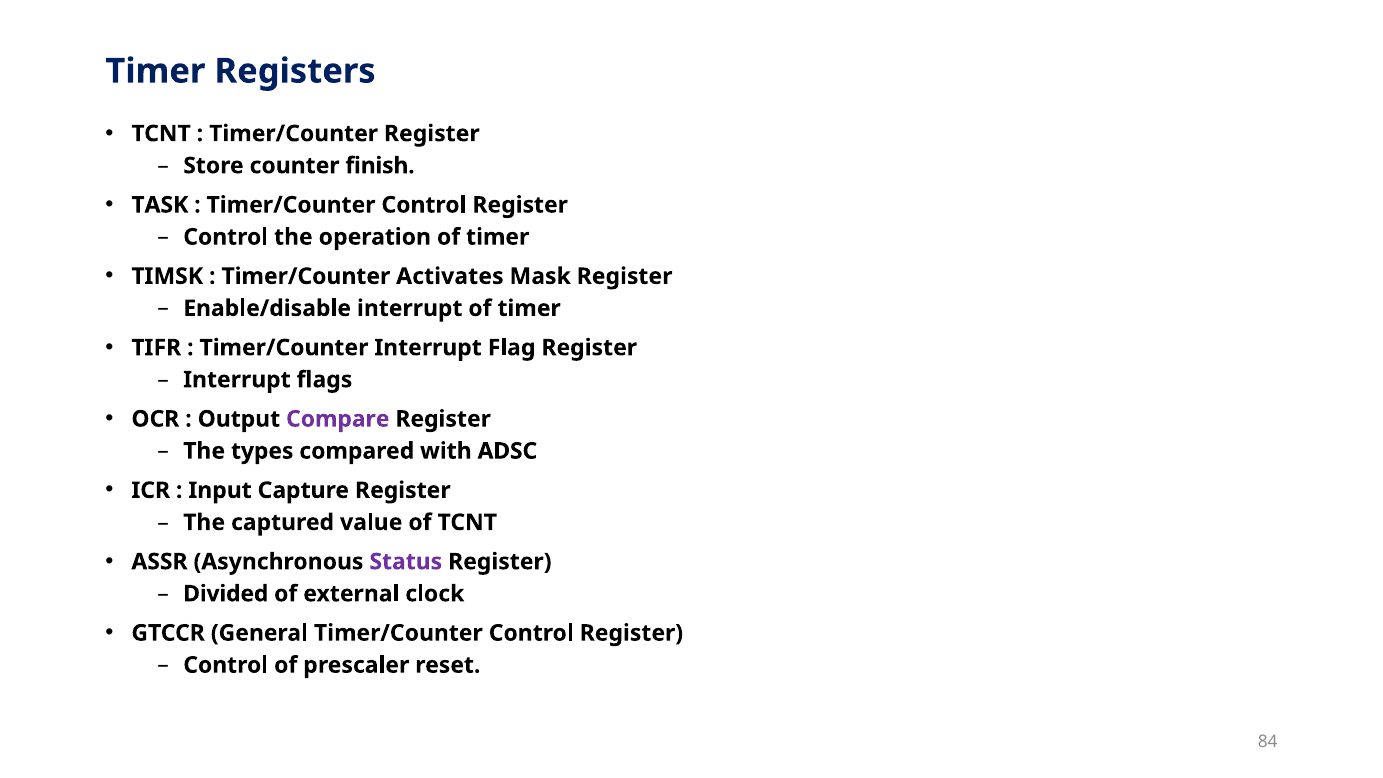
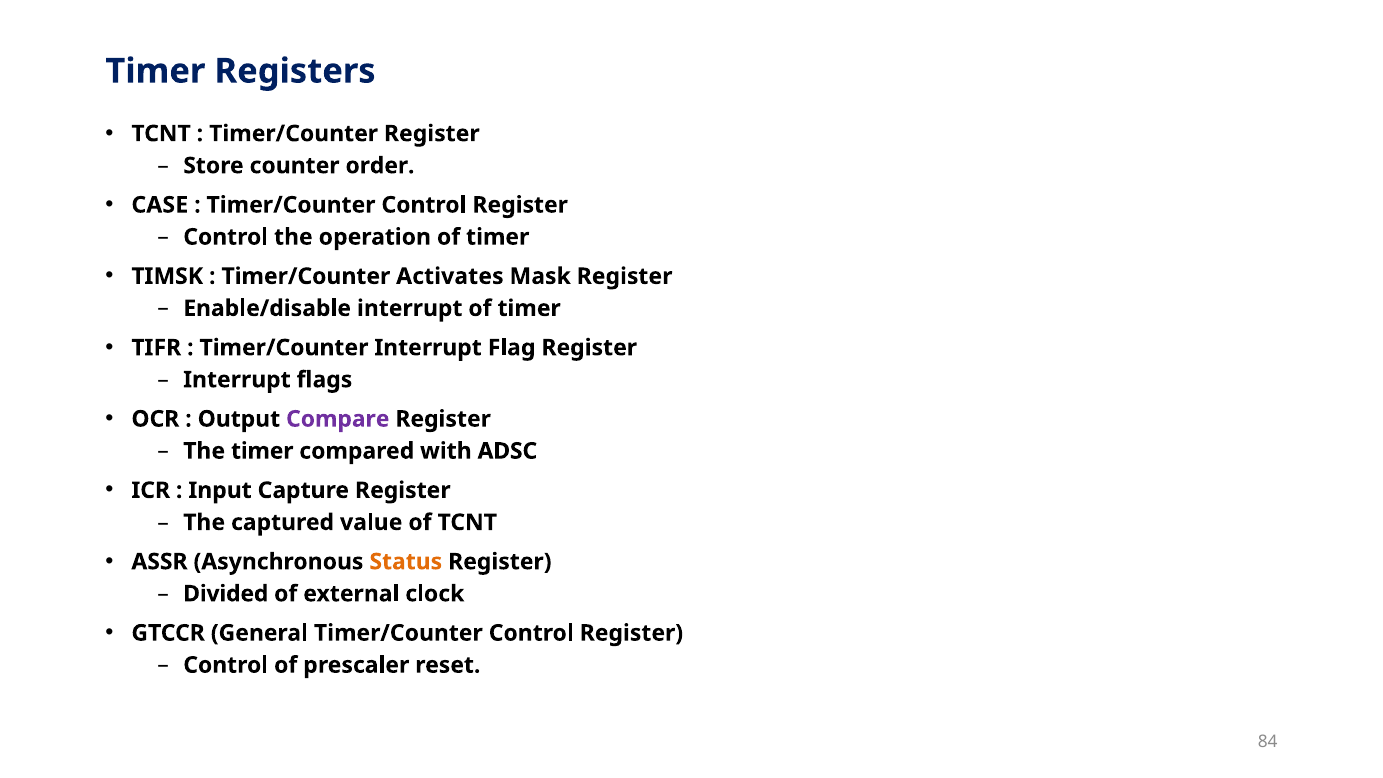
finish: finish -> order (380, 166)
TASK: TASK -> CASE (160, 205)
The types: types -> timer (262, 451)
Status colour: purple -> orange (406, 562)
